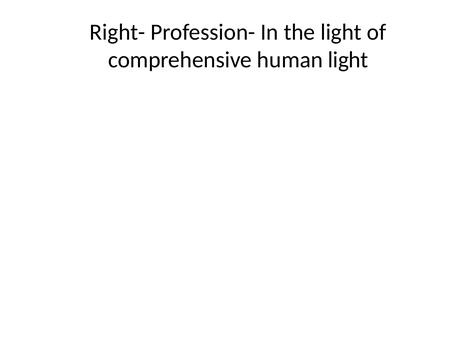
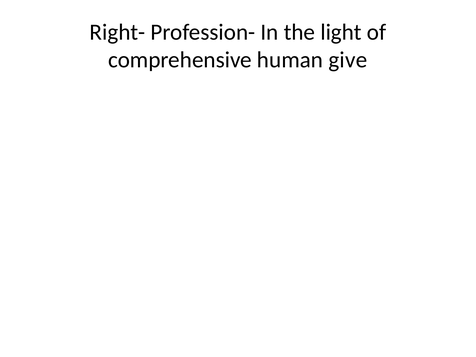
human light: light -> give (348, 60)
